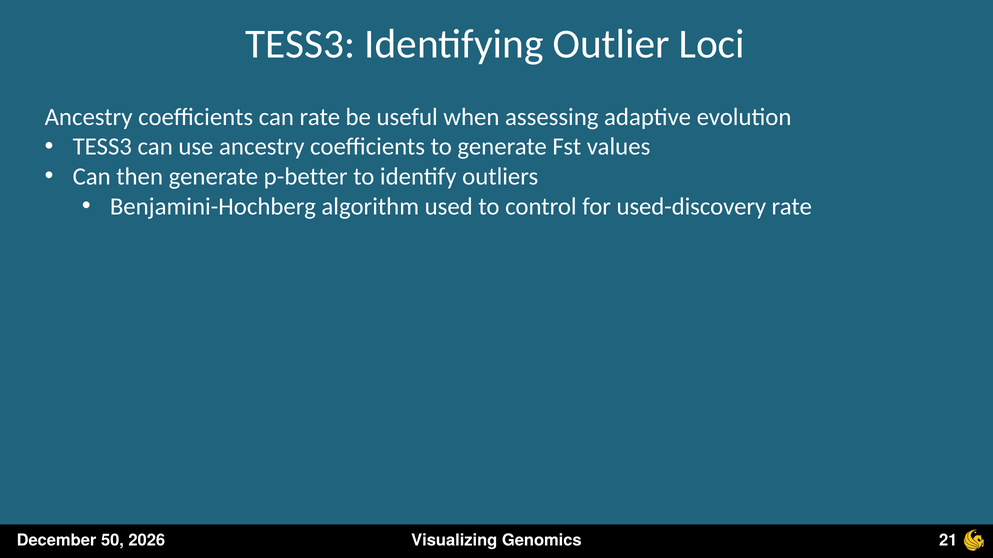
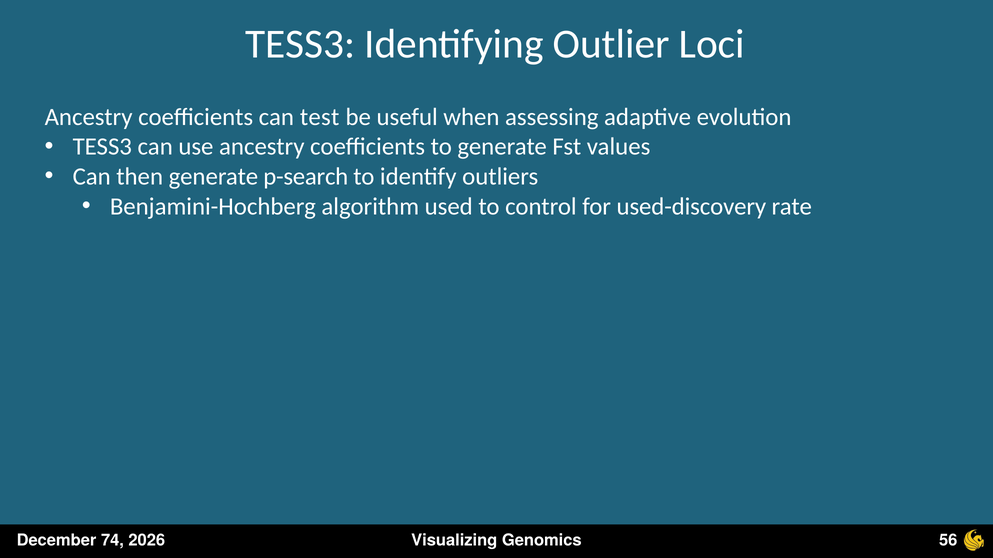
can rate: rate -> test (320, 117)
p-better: p-better -> p-search (306, 177)
50: 50 -> 74 (112, 541)
21: 21 -> 56 (948, 541)
